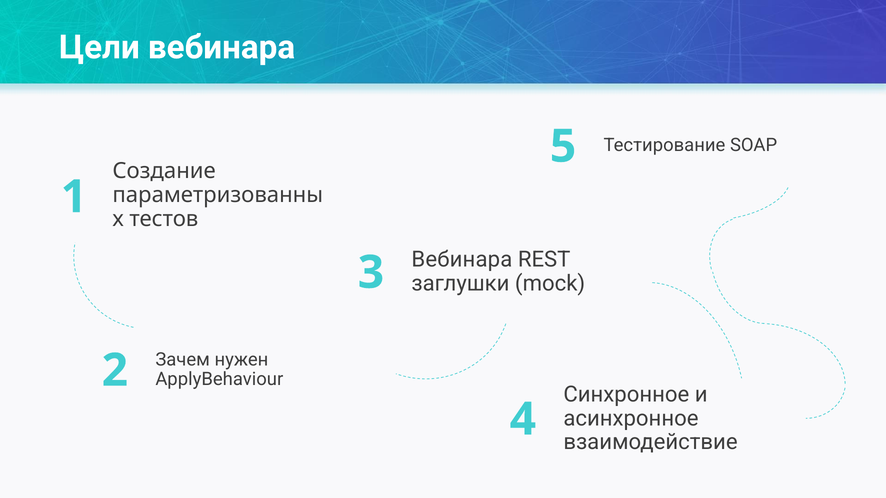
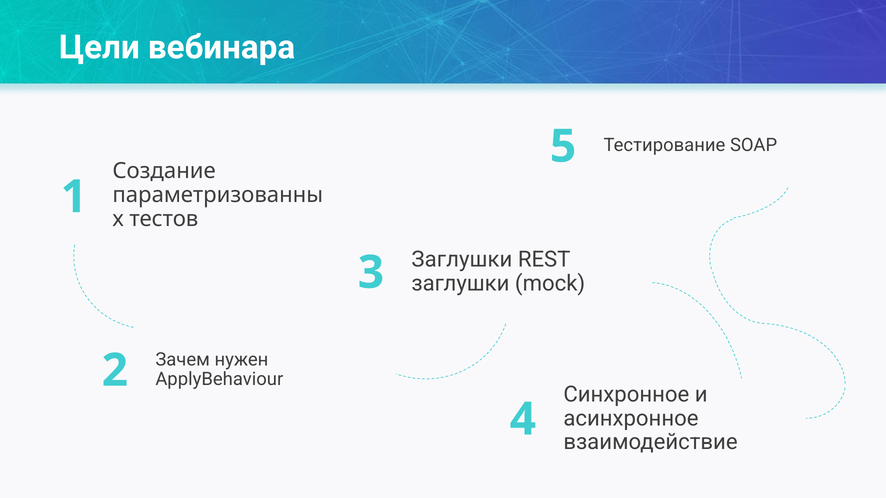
Вебинара: Вебинара -> Заглушки (462, 260)
